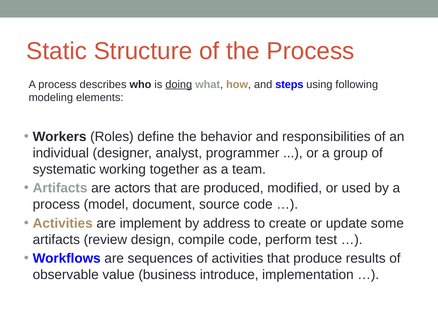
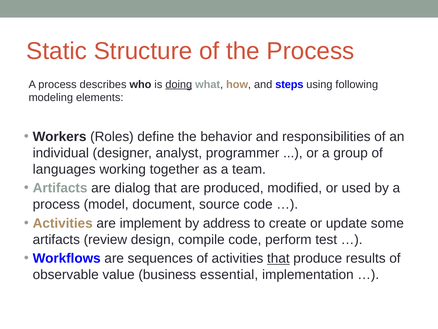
systematic: systematic -> languages (64, 169)
actors: actors -> dialog (132, 188)
that underline: none -> present (278, 258)
introduce: introduce -> essential (229, 274)
